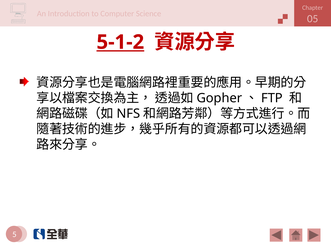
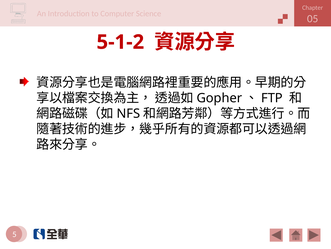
5-1-2 underline: present -> none (120, 42)
